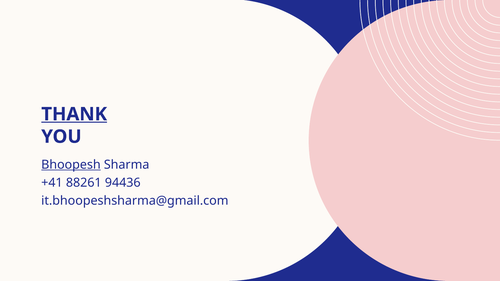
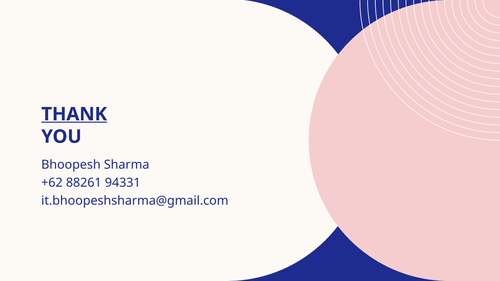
Bhoopesh underline: present -> none (71, 165)
+41: +41 -> +62 (52, 183)
94436: 94436 -> 94331 (123, 183)
